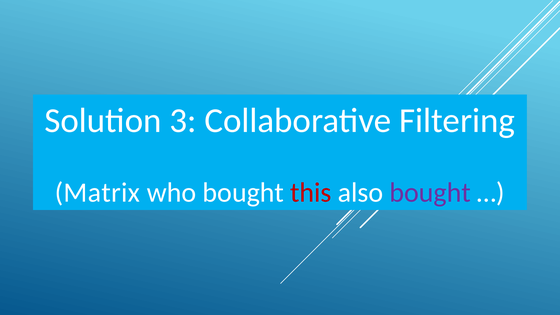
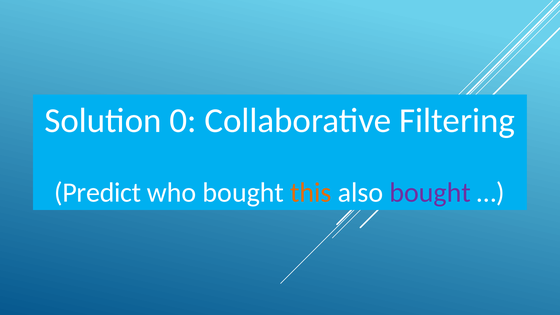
3: 3 -> 0 (183, 121)
Matrix: Matrix -> Predict (98, 193)
this colour: red -> orange (311, 193)
